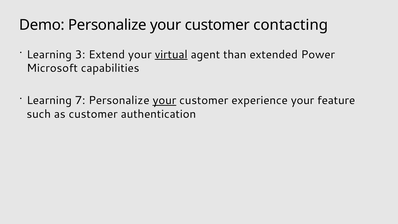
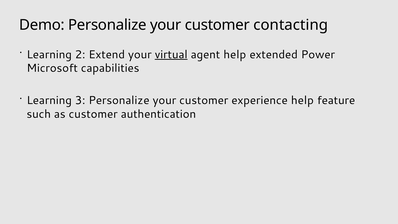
3: 3 -> 2 (80, 54)
agent than: than -> help (235, 54)
7: 7 -> 3 (80, 100)
your underline: present -> none (164, 100)
experience your: your -> help (302, 100)
